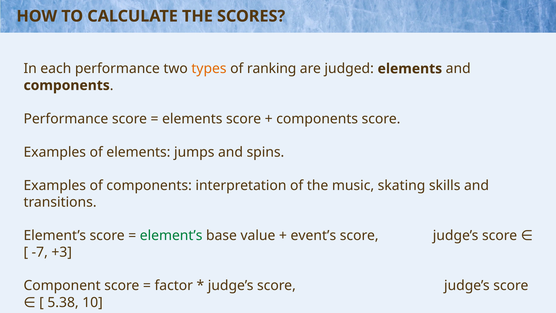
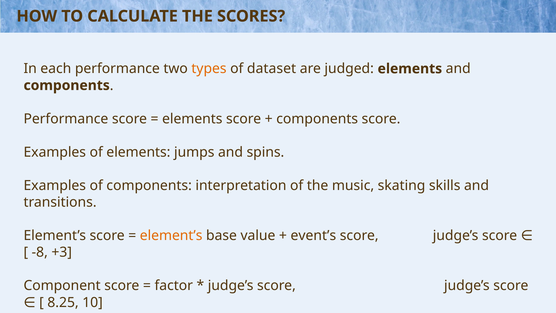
ranking: ranking -> dataset (272, 69)
element’s colour: green -> orange (171, 235)
-7: -7 -> -8 (40, 252)
5.38: 5.38 -> 8.25 (63, 302)
